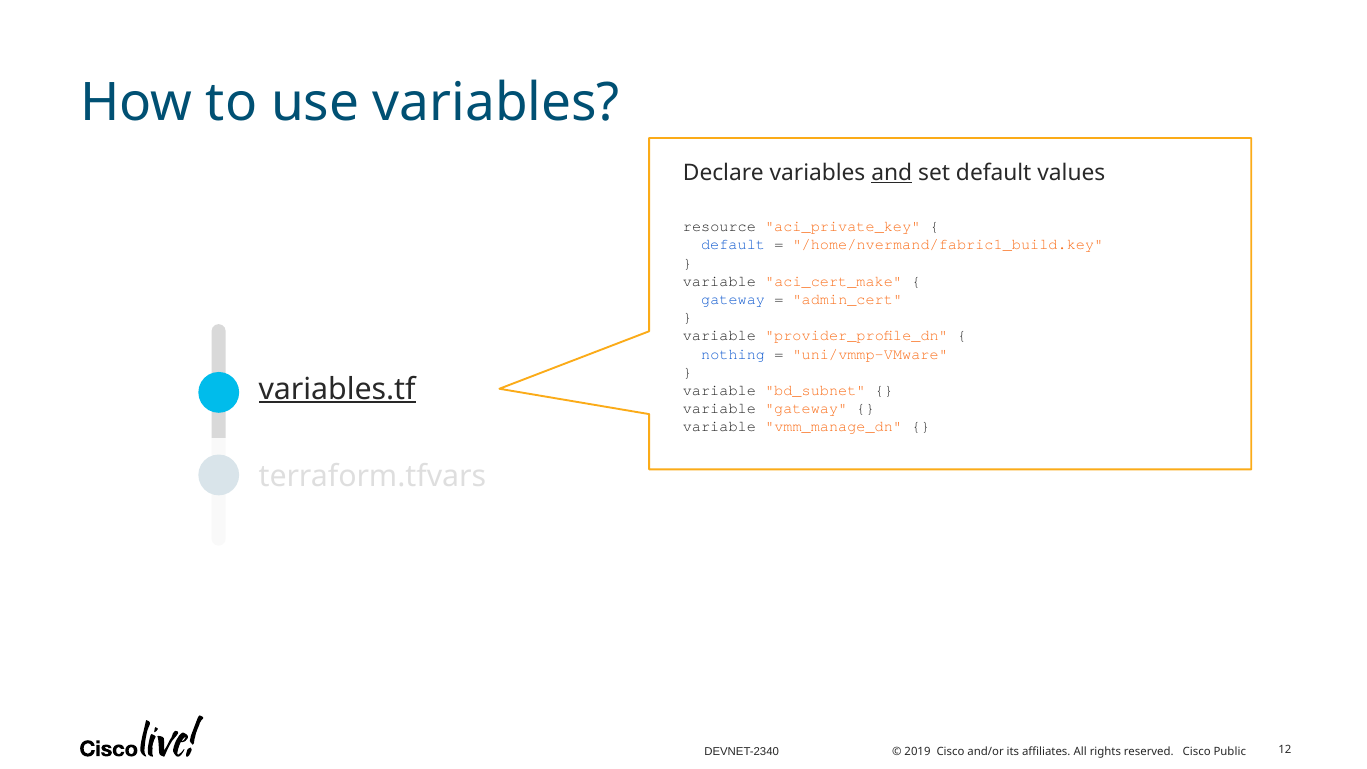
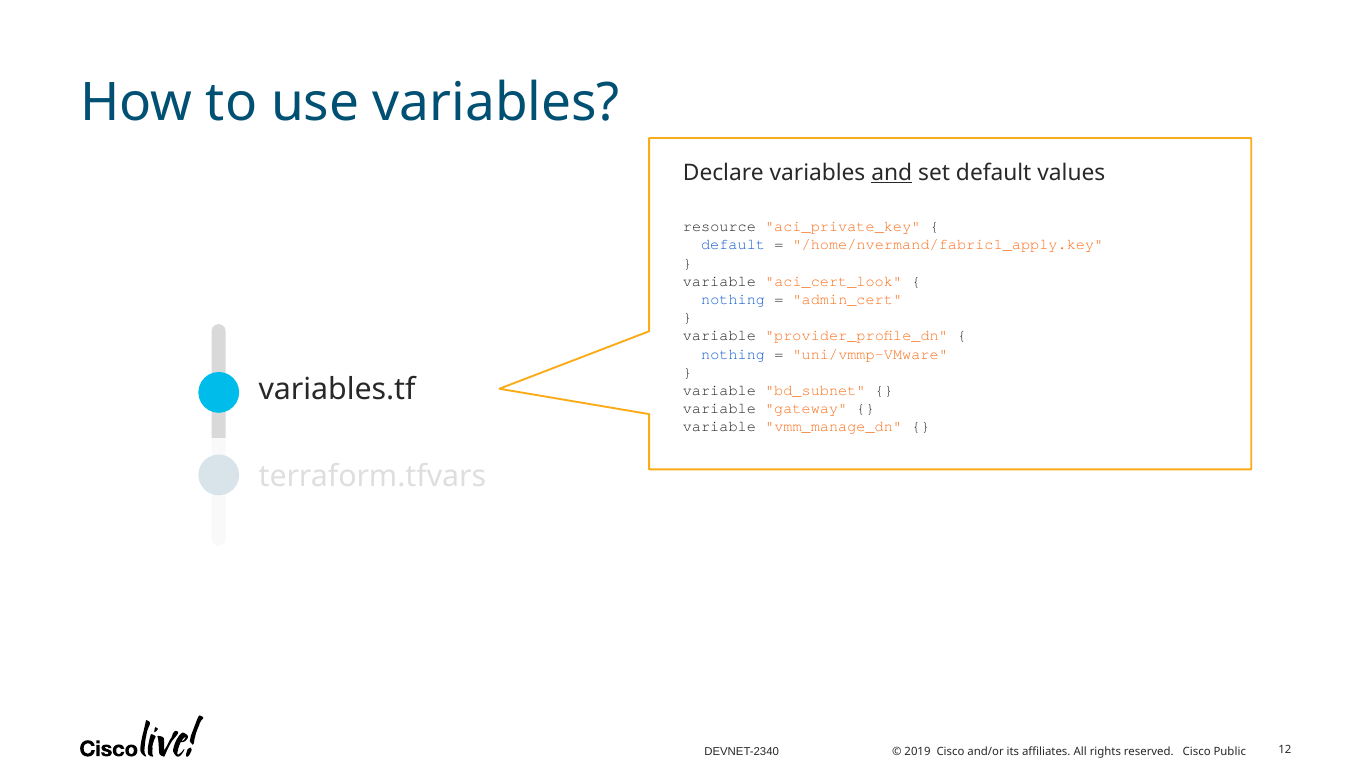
/home/nvermand/fabric1_build.key: /home/nvermand/fabric1_build.key -> /home/nvermand/fabric1_apply.key (948, 245)
aci_cert_make: aci_cert_make -> aci_cert_look (834, 281)
gateway: gateway -> nothing (733, 299)
variables.tf underline: present -> none (337, 389)
